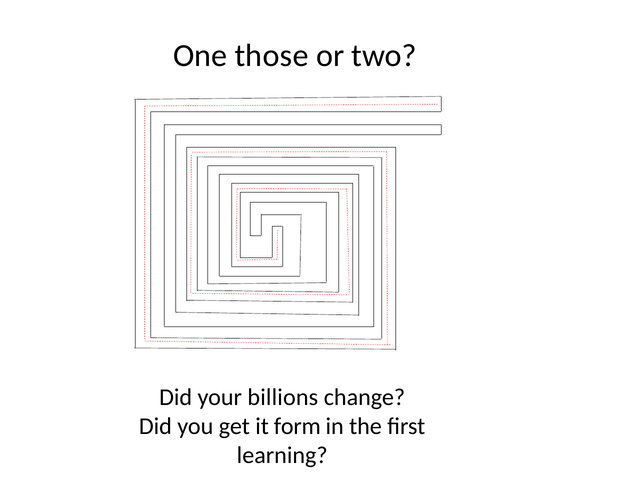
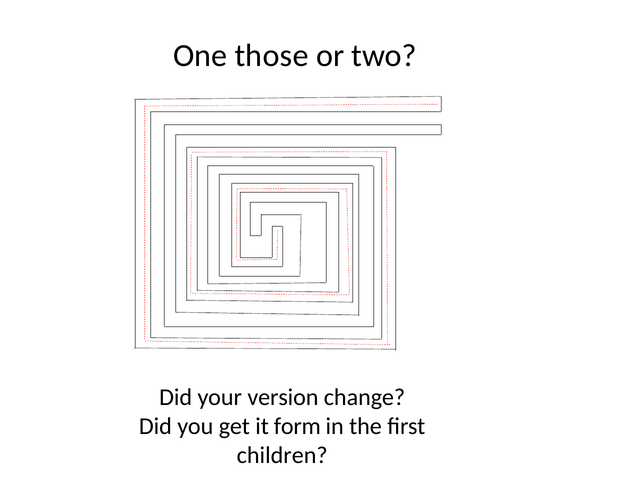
billions: billions -> version (283, 397)
learning: learning -> children (282, 455)
